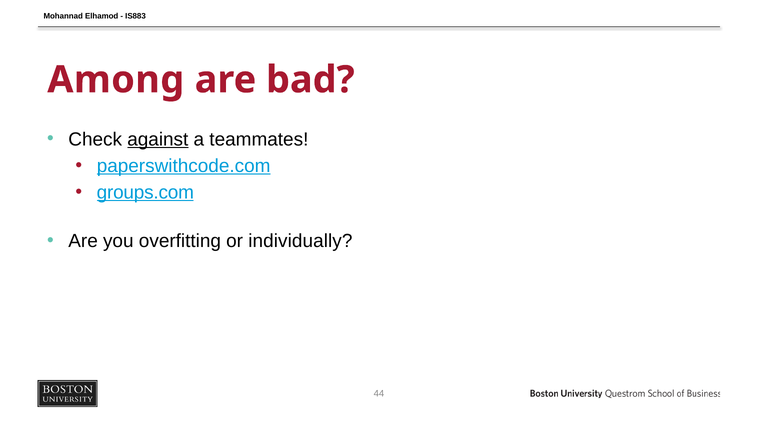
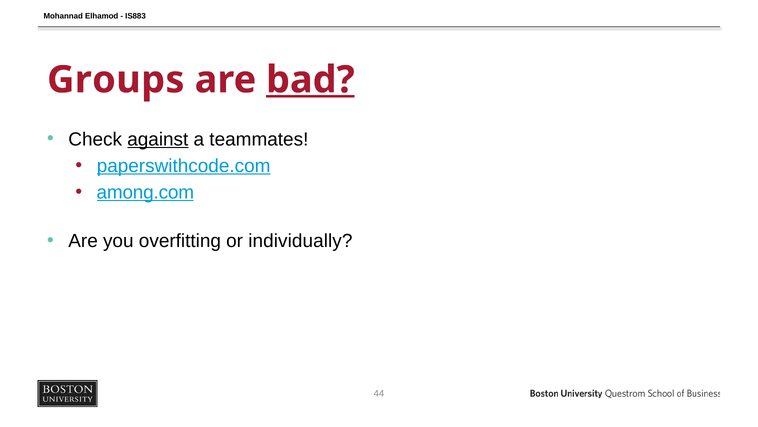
Among: Among -> Groups (116, 80)
bad underline: none -> present (310, 80)
groups.com: groups.com -> among.com (145, 192)
